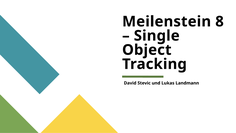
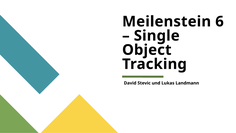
8: 8 -> 6 (220, 22)
